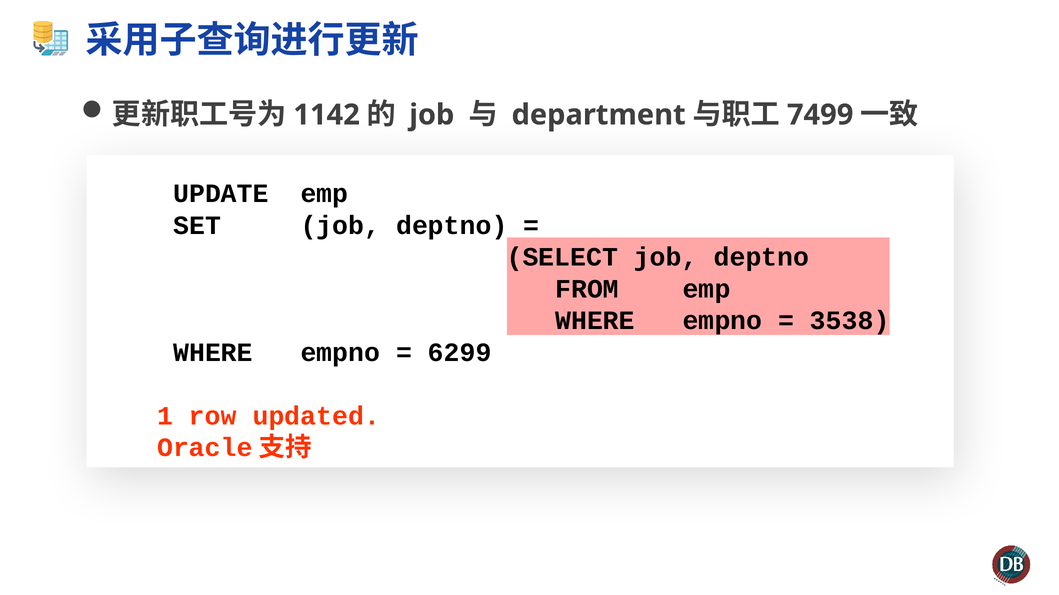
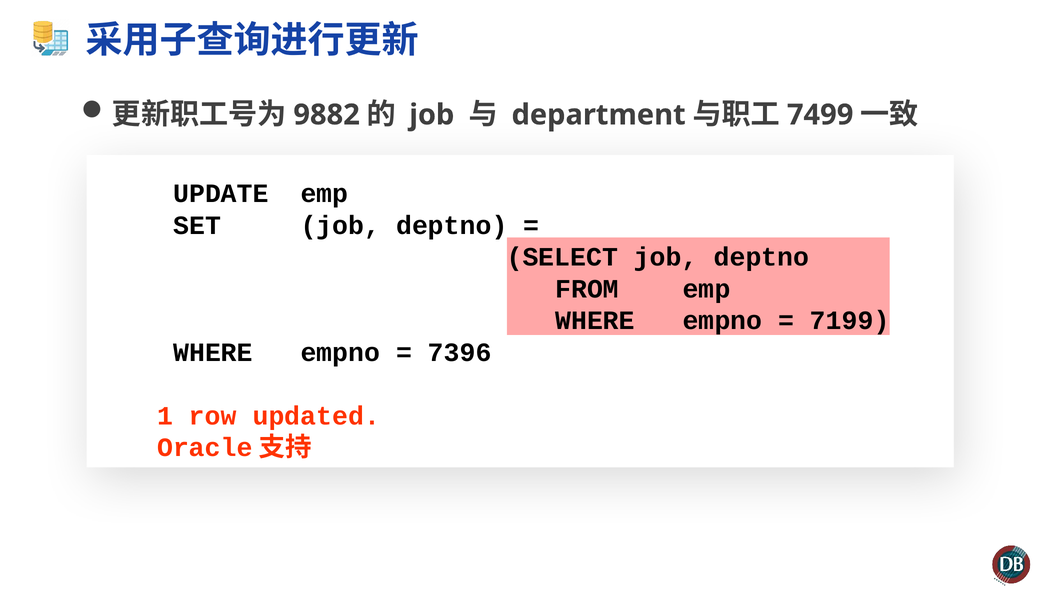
1142: 1142 -> 9882 (327, 115)
3538: 3538 -> 7199 (850, 321)
6299: 6299 -> 7396 (460, 353)
